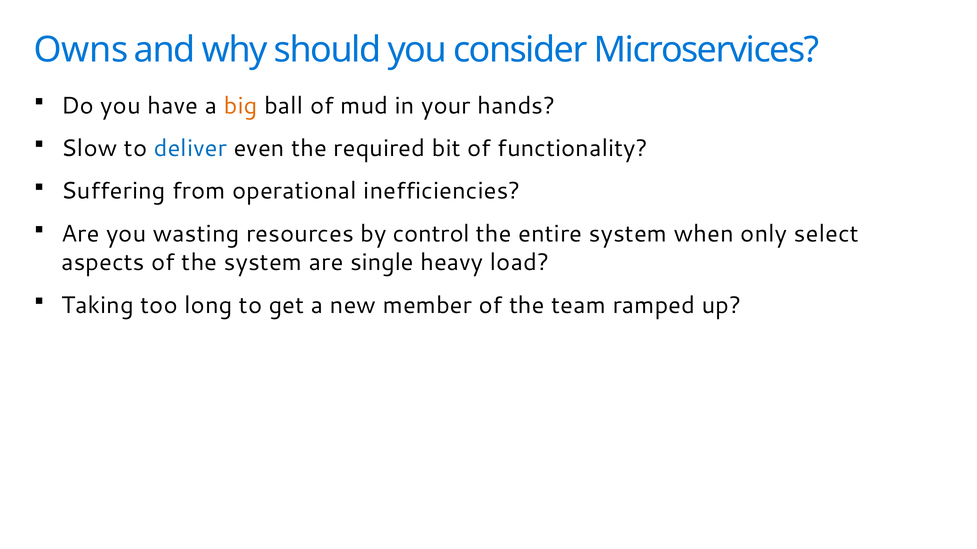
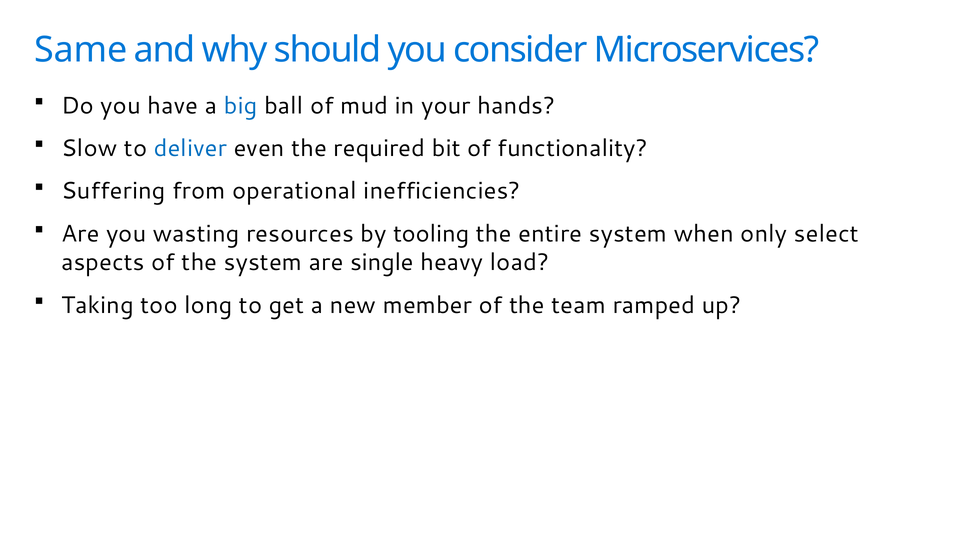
Owns: Owns -> Same (81, 50)
big colour: orange -> blue (241, 106)
control: control -> tooling (431, 234)
